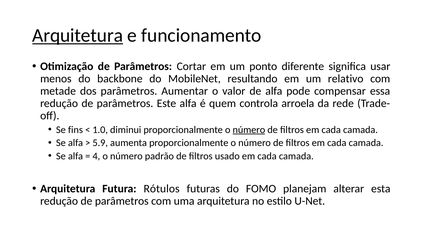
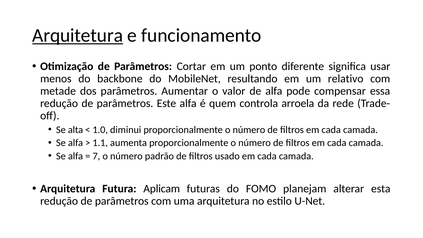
fins: fins -> alta (76, 130)
número underline: present -> none (249, 130)
5.9: 5.9 -> 1.1 (100, 143)
4: 4 -> 7 (96, 156)
Rótulos: Rótulos -> Aplicam (162, 189)
